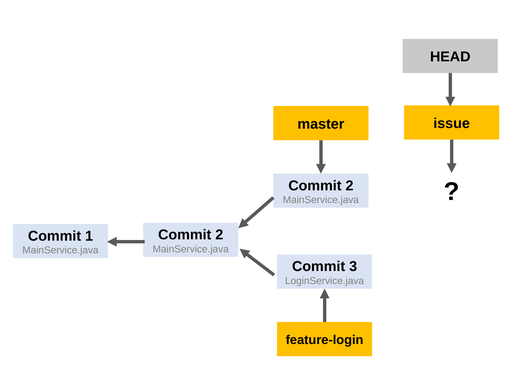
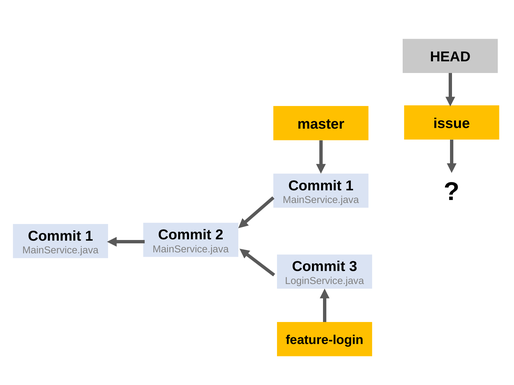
2: 2 -> 1 (350, 186)
